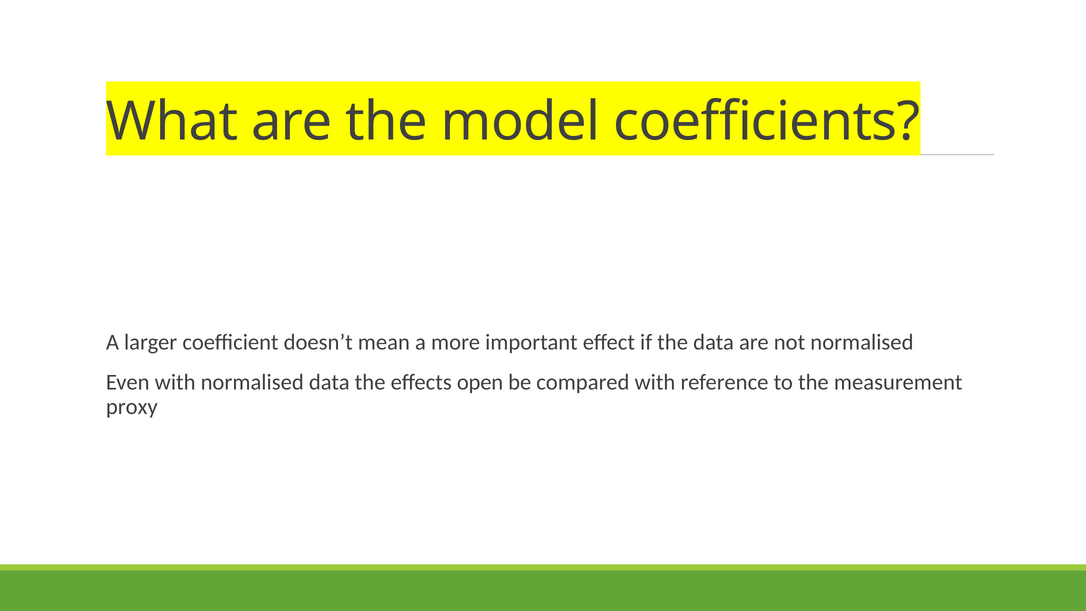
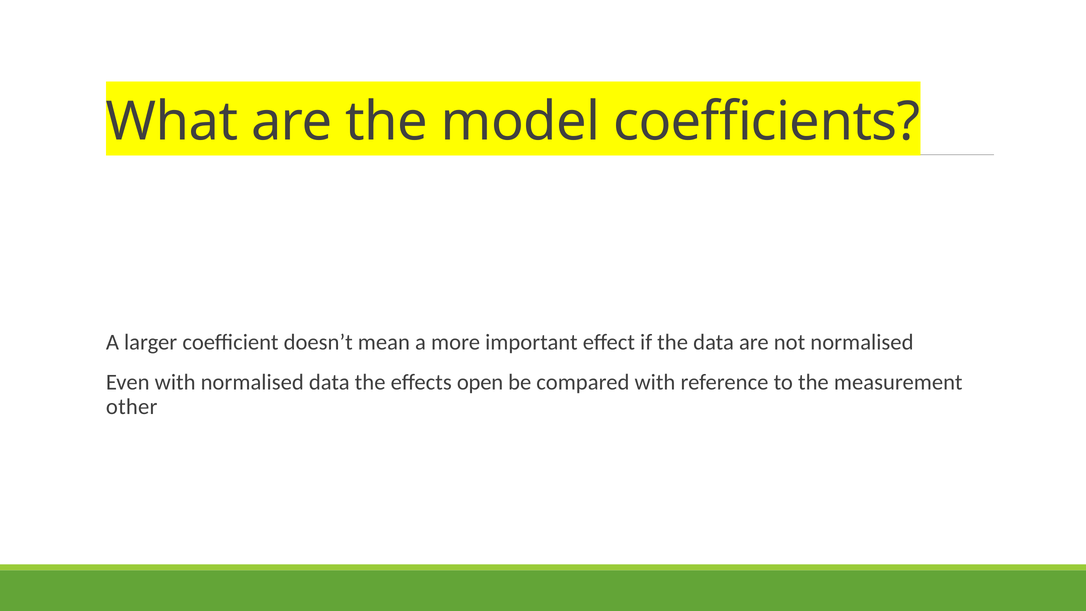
proxy: proxy -> other (132, 407)
